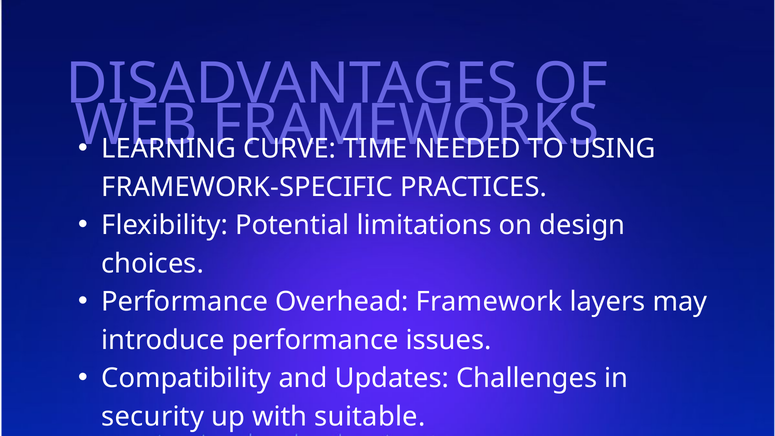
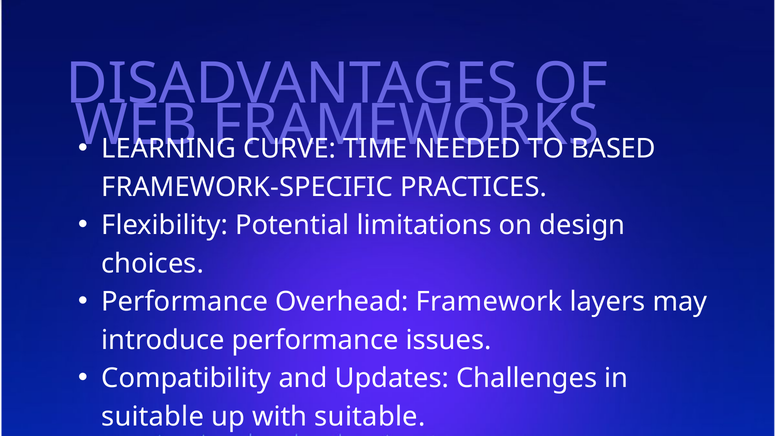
USING: USING -> BASED (613, 149)
security: security -> suitable (153, 417)
